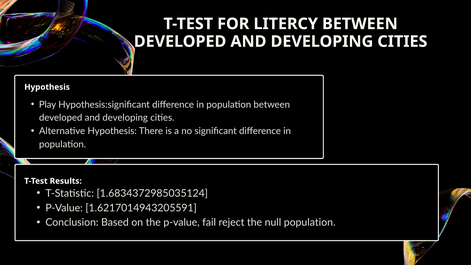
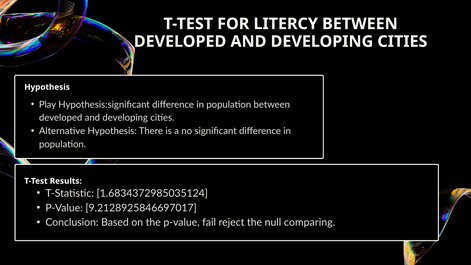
1.6217014943205591: 1.6217014943205591 -> 9.2128925846697017 (141, 208)
null population: population -> comparing (310, 223)
